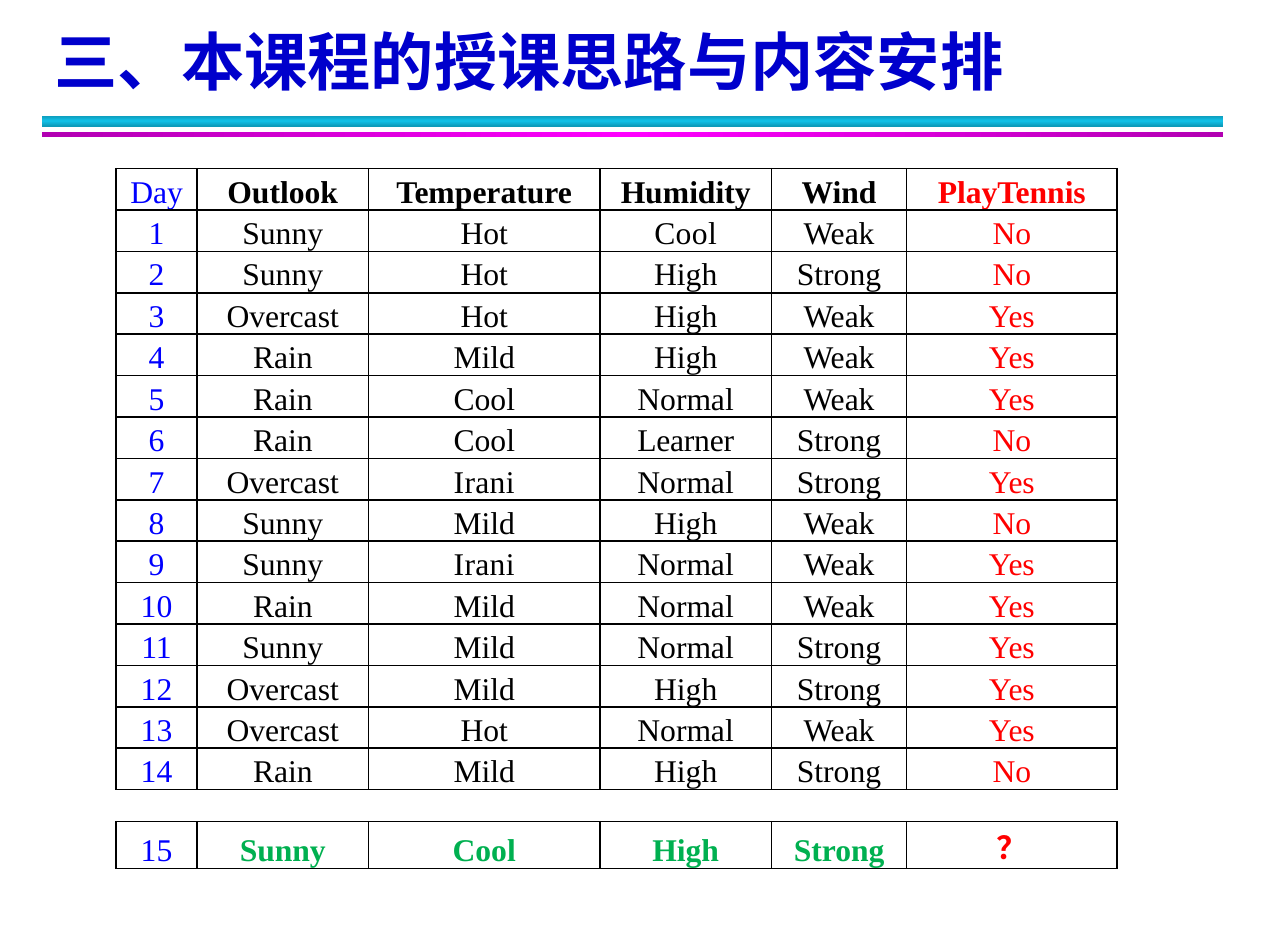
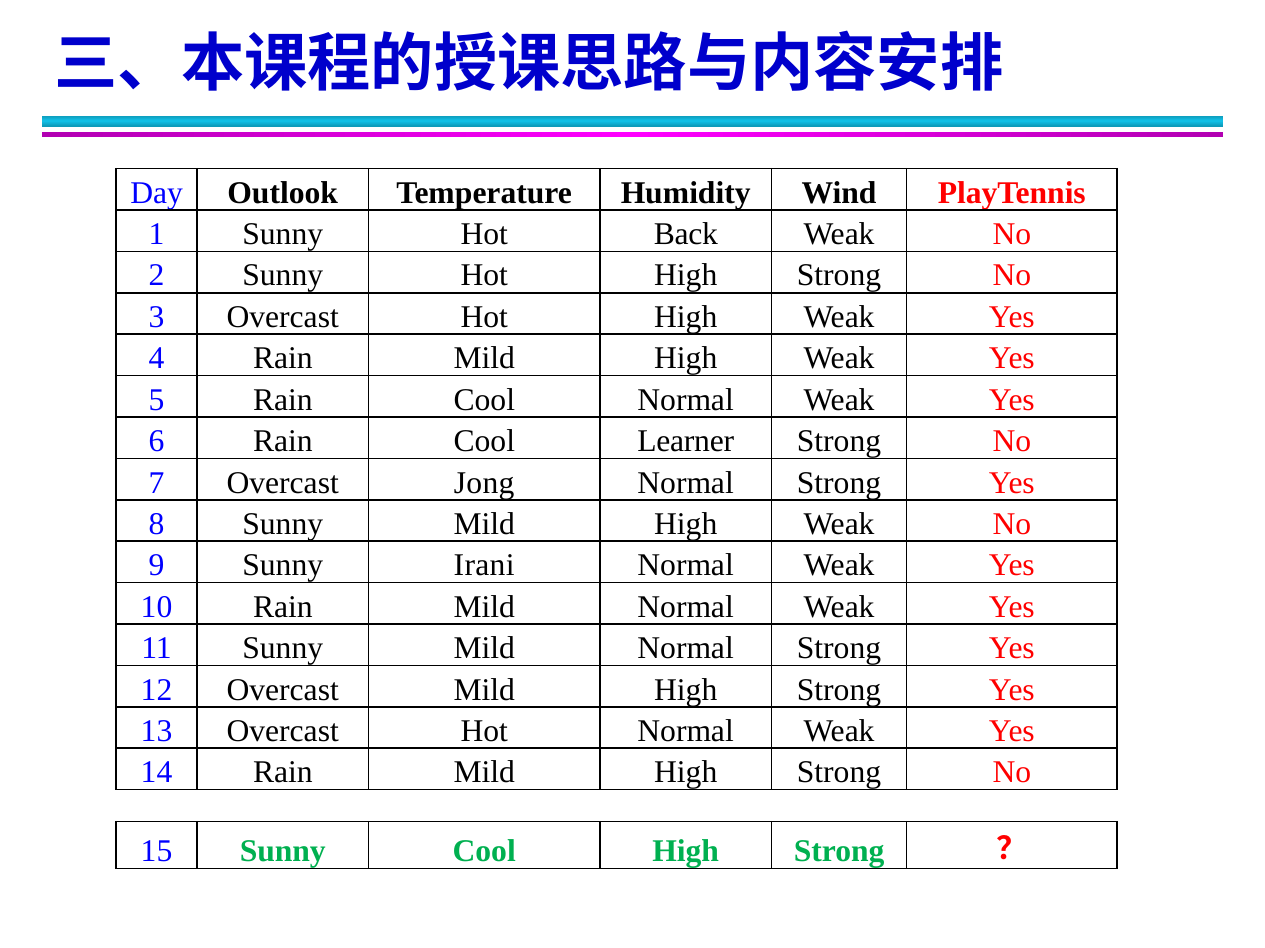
Hot Cool: Cool -> Back (686, 234)
Overcast Irani: Irani -> Jong (484, 483)
